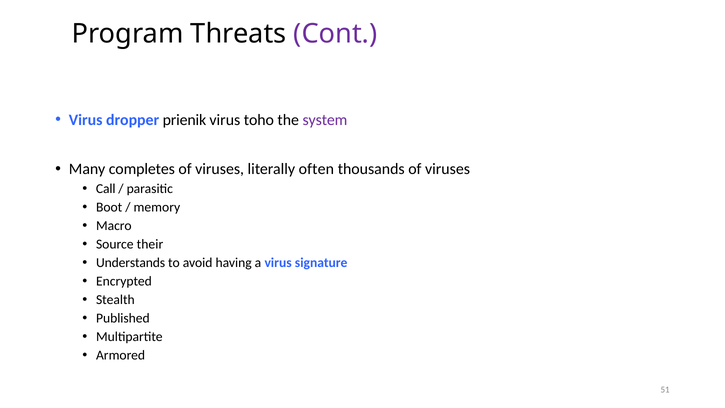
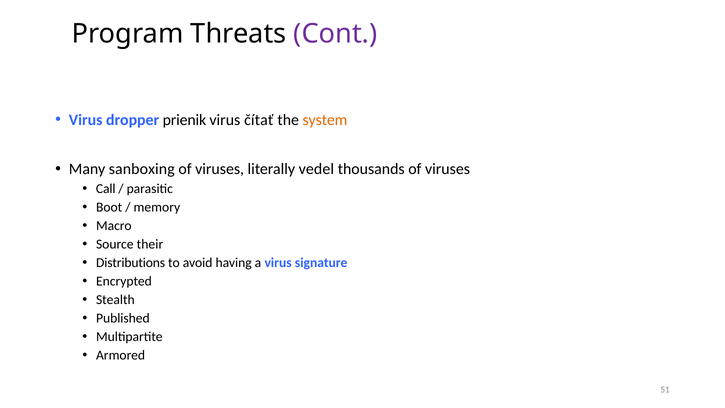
toho: toho -> čítať (259, 120)
system colour: purple -> orange (325, 120)
completes: completes -> sanboxing (142, 169)
often: often -> vedel (316, 169)
Understands: Understands -> Distributions (131, 263)
